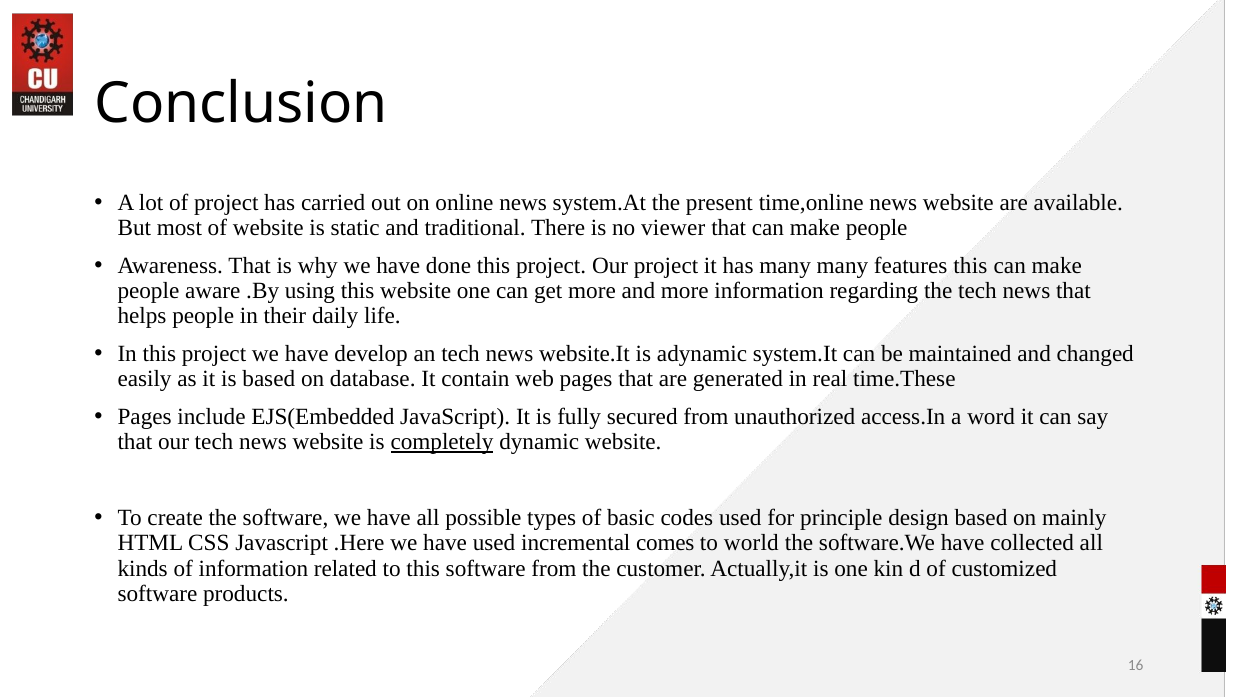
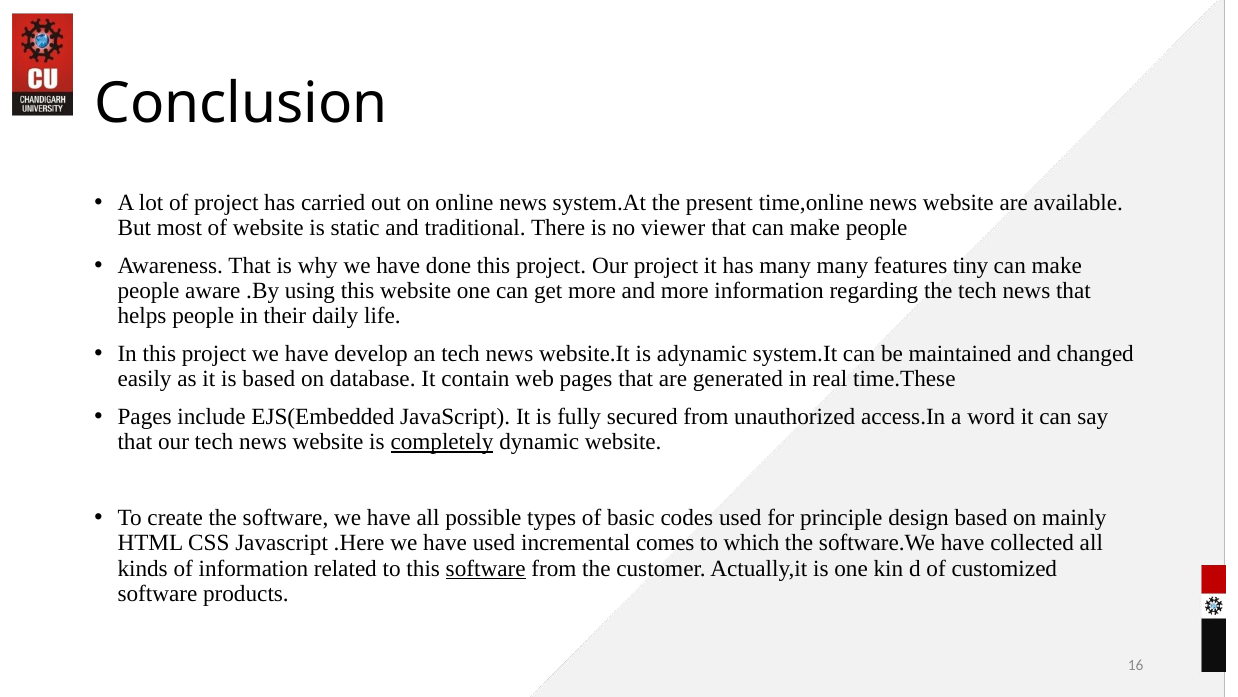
features this: this -> tiny (971, 265)
world: world -> which (752, 543)
software underline: none -> present (486, 568)
